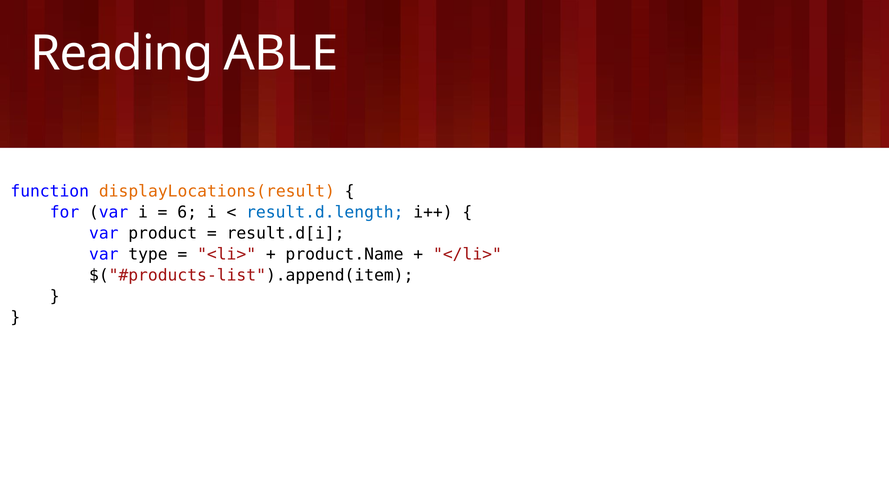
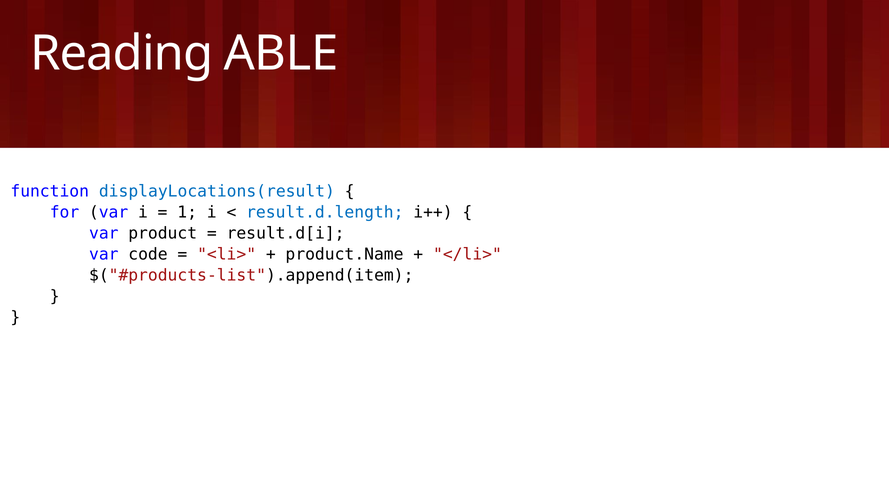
displayLocations(result colour: orange -> blue (217, 192)
6: 6 -> 1 (187, 213)
type: type -> code (148, 255)
